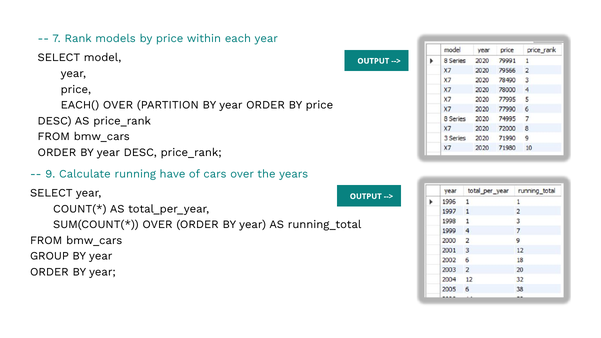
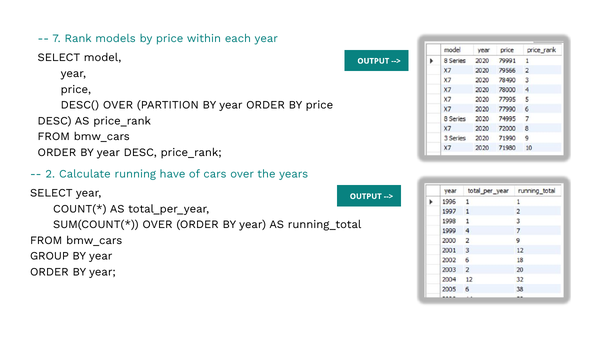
EACH(: EACH( -> DESC( (80, 105)
9: 9 -> 2 (50, 174)
